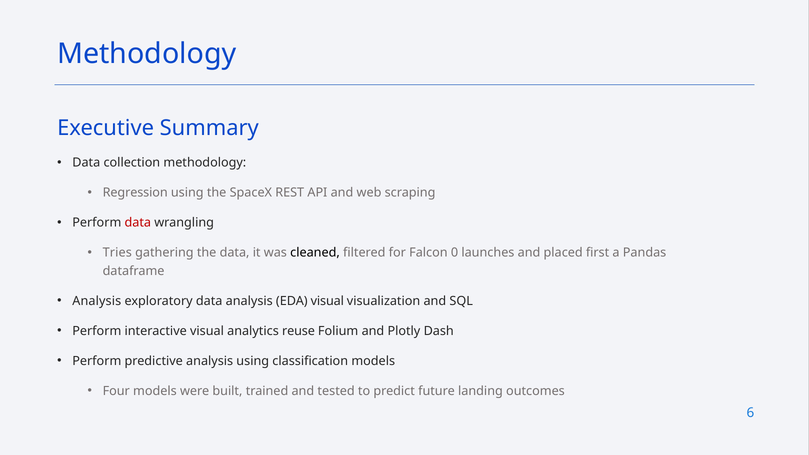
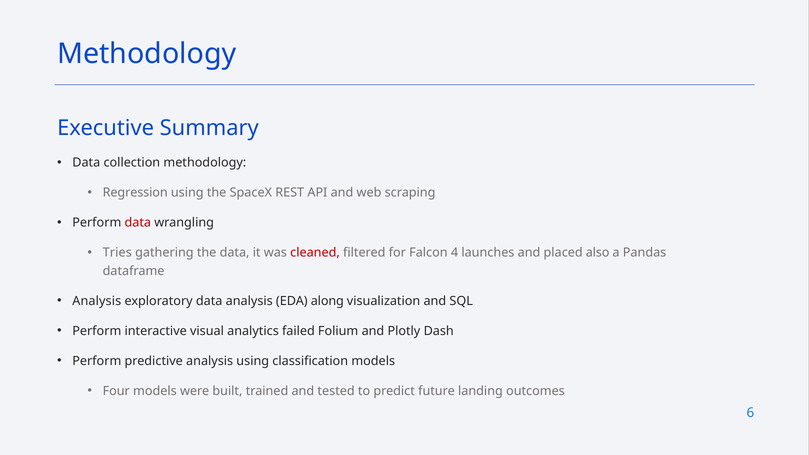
cleaned colour: black -> red (315, 253)
0: 0 -> 4 (455, 253)
first: first -> also (598, 253)
EDA visual: visual -> along (327, 301)
reuse: reuse -> failed (298, 331)
